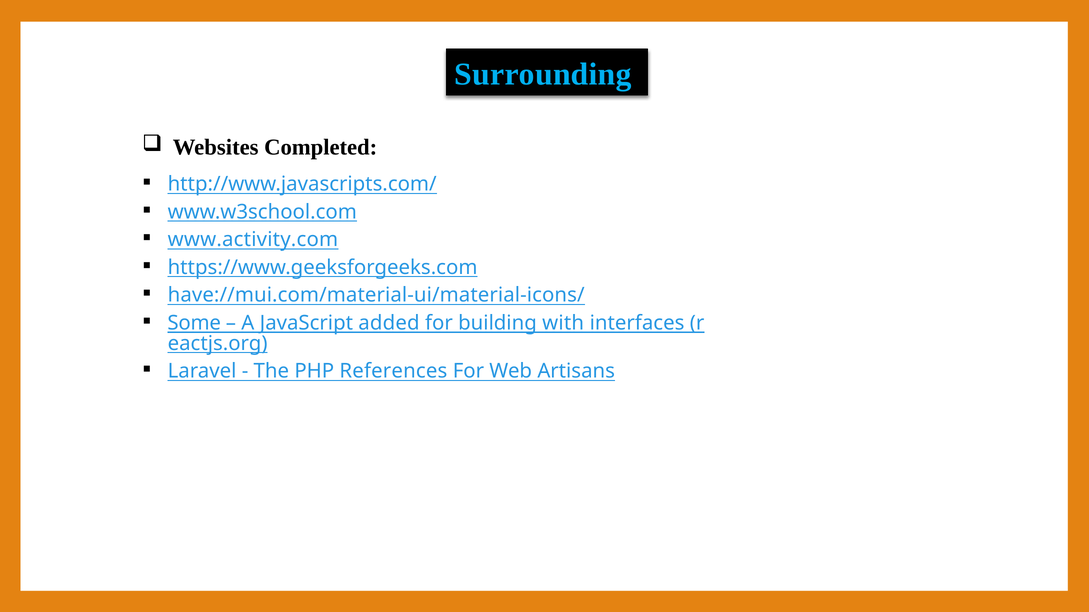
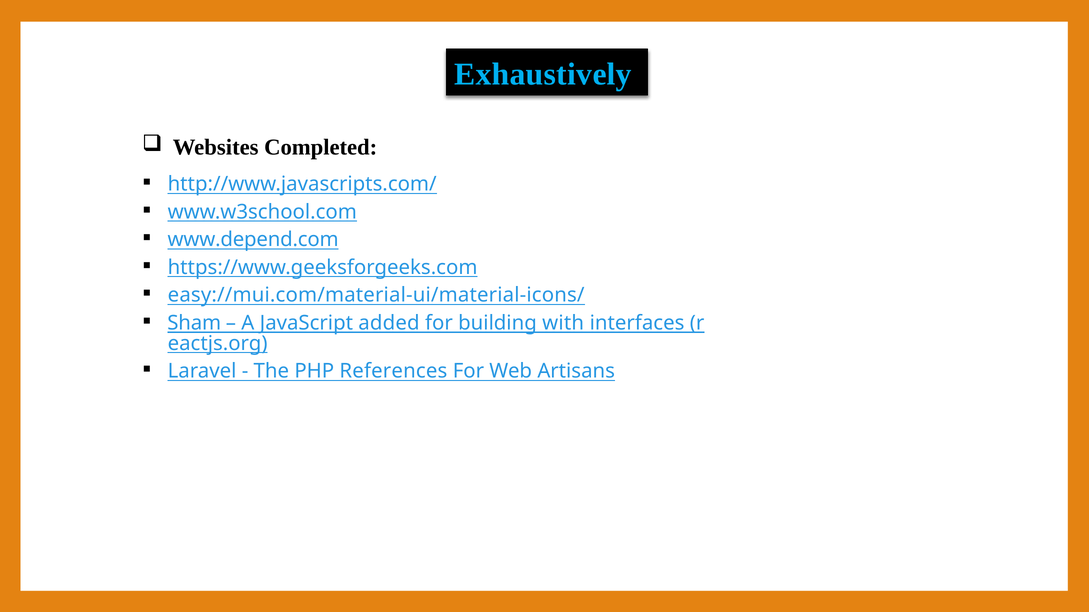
Surrounding: Surrounding -> Exhaustively (543, 75)
www.activity.com: www.activity.com -> www.depend.com (253, 240)
have://mui.com/material-ui/material-icons/: have://mui.com/material-ui/material-icons/ -> easy://mui.com/material-ui/material-icons/ (376, 296)
Some: Some -> Sham (194, 323)
